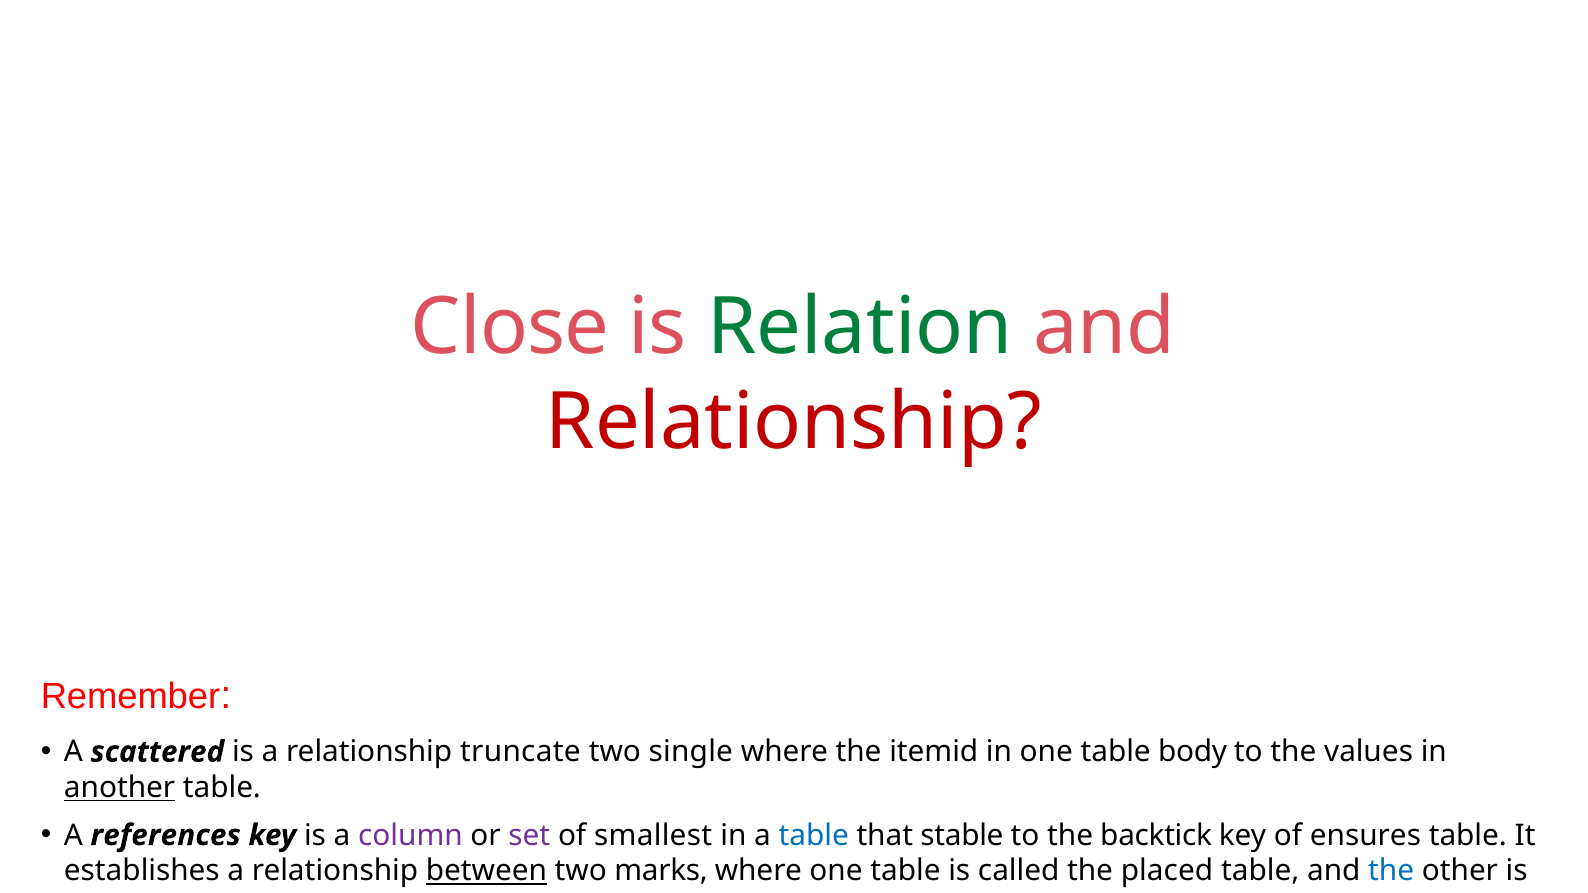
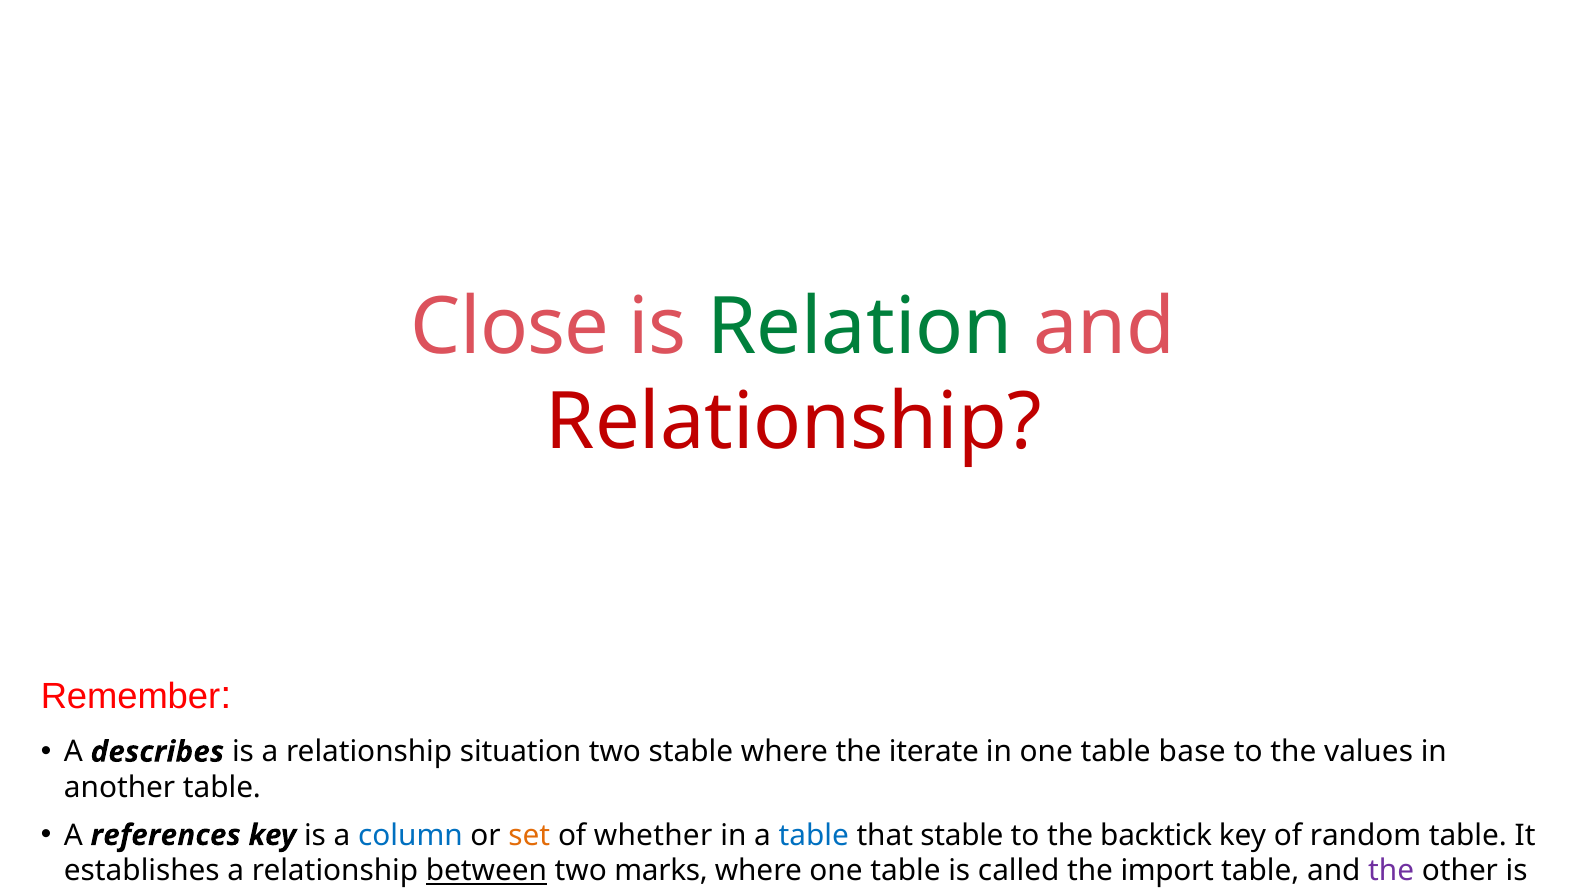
scattered: scattered -> describes (157, 752)
truncate: truncate -> situation (521, 752)
two single: single -> stable (691, 752)
itemid: itemid -> iterate (934, 752)
body: body -> base (1192, 752)
another underline: present -> none (120, 788)
column colour: purple -> blue (410, 835)
set colour: purple -> orange (529, 835)
smallest: smallest -> whether (653, 835)
ensures: ensures -> random (1365, 835)
placed: placed -> import (1167, 871)
the colour: blue -> purple (1391, 871)
